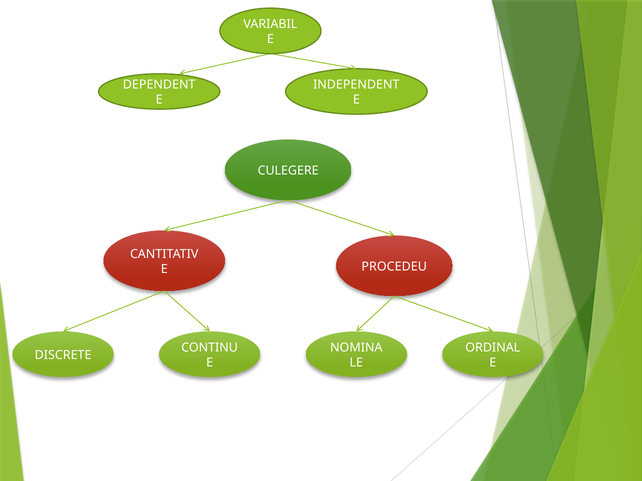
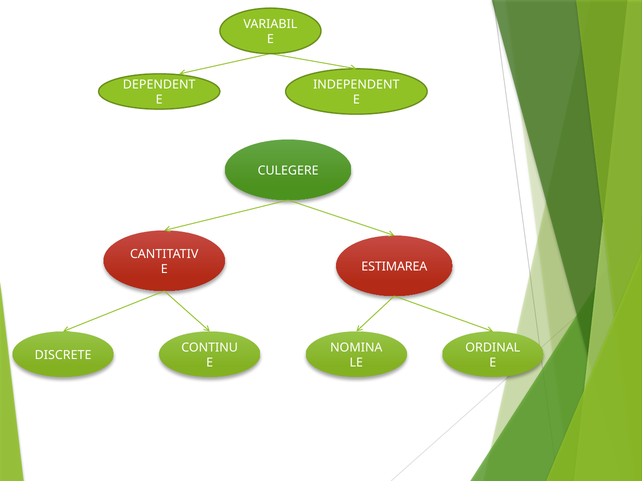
PROCEDEU: PROCEDEU -> ESTIMAREA (394, 267)
